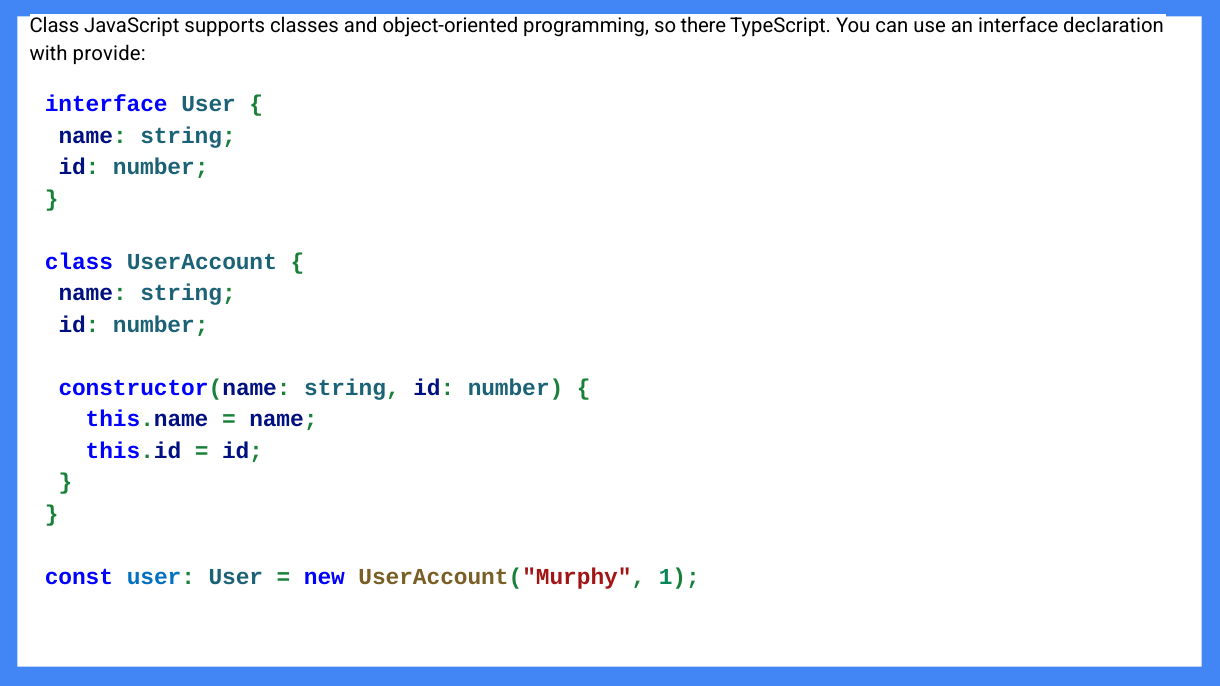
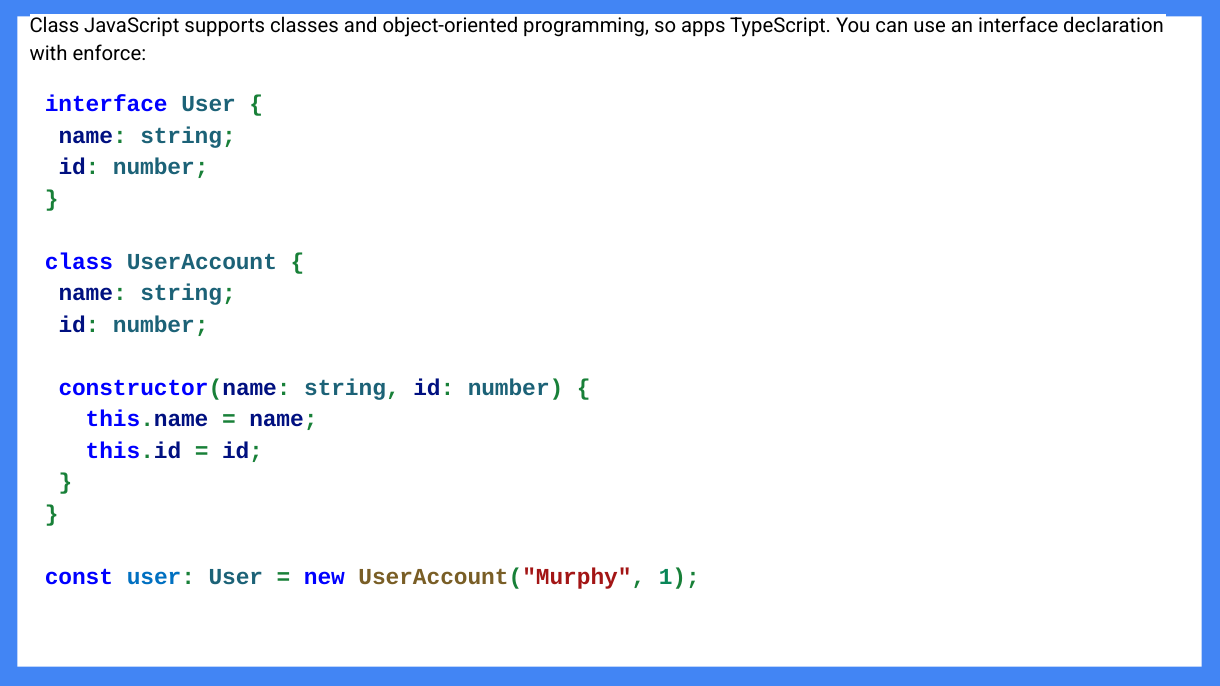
there: there -> apps (703, 26)
provide: provide -> enforce (109, 54)
